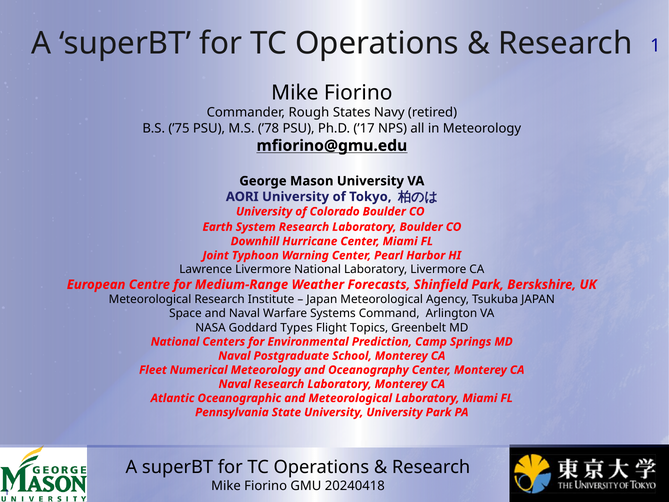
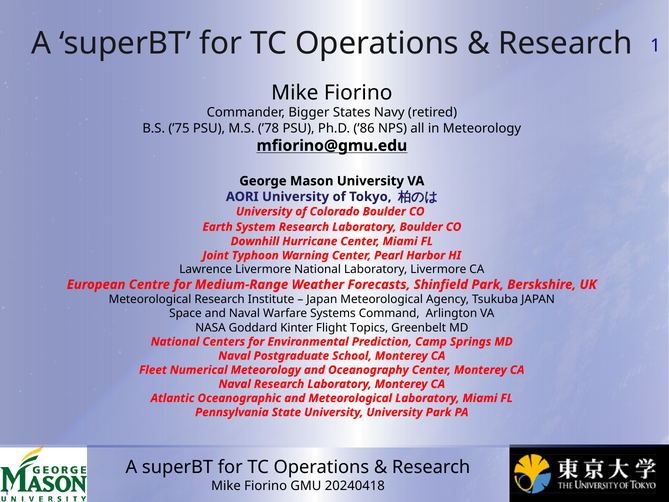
Rough: Rough -> Bigger (309, 112)
’17: ’17 -> ’86 (364, 128)
Types: Types -> Kinter (297, 327)
